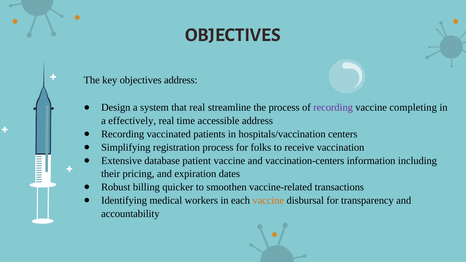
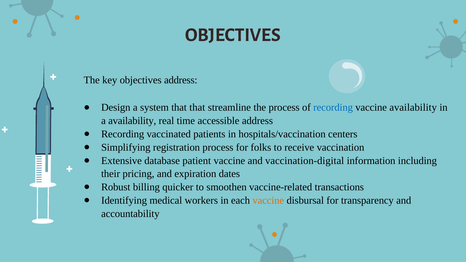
that real: real -> that (197, 108)
recording colour: purple -> blue (333, 108)
vaccine completing: completing -> availability (413, 108)
a effectively: effectively -> availability (132, 121)
vaccination-centers: vaccination-centers -> vaccination-digital (305, 161)
